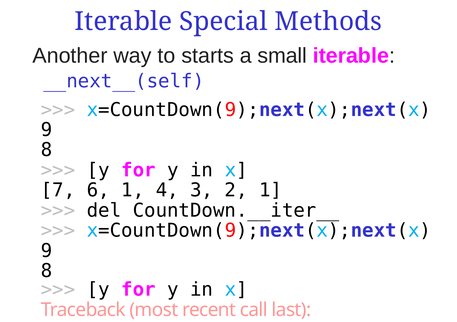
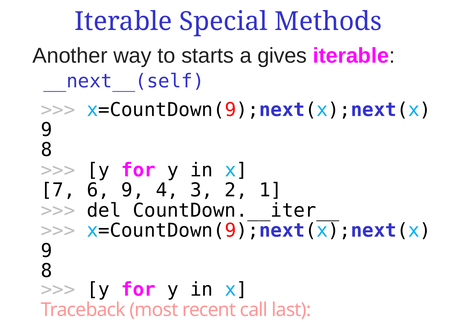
small: small -> gives (282, 56)
6 1: 1 -> 9 (133, 190)
